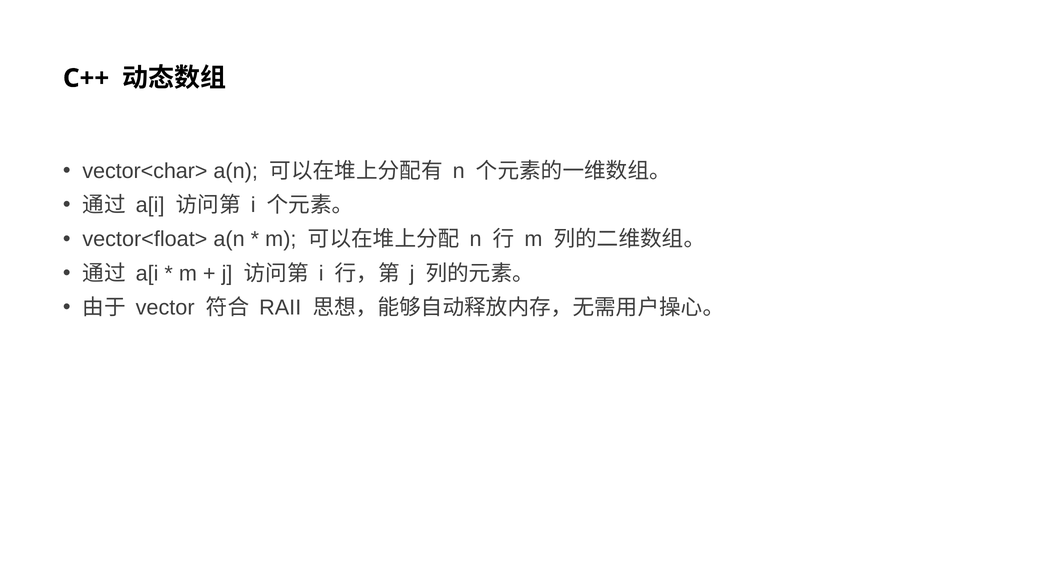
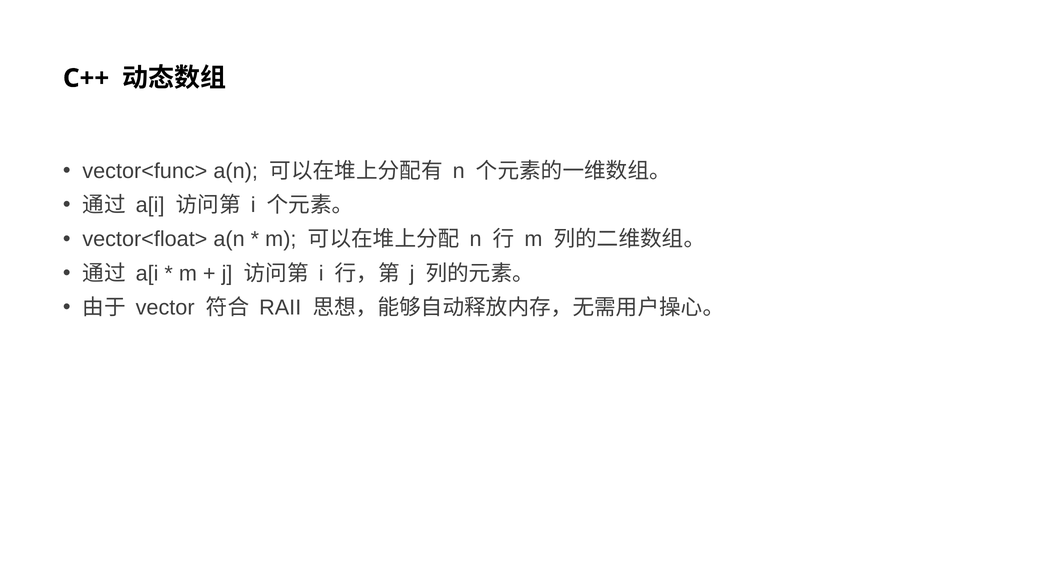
vector<char>: vector<char> -> vector<func> (145, 171)
